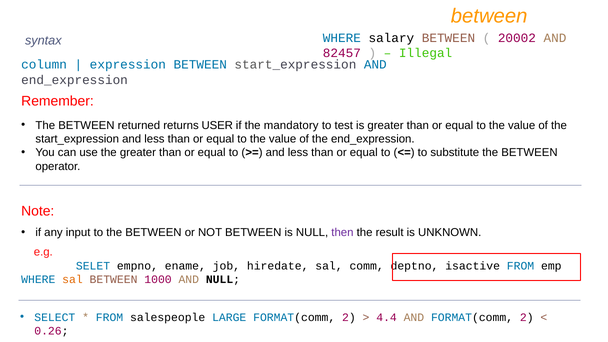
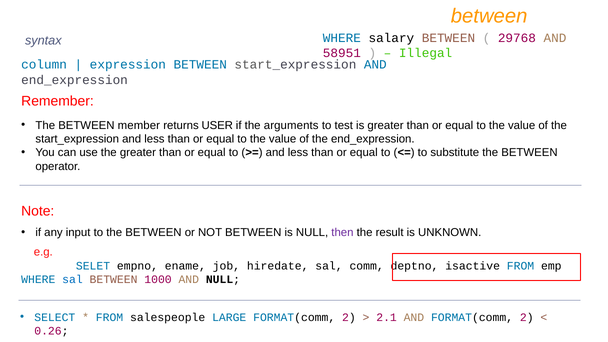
20002: 20002 -> 29768 (517, 38)
82457: 82457 -> 58951 (342, 53)
returned: returned -> member (139, 125)
mandatory: mandatory -> arguments (291, 125)
sal colour: orange -> blue (73, 279)
4.4: 4.4 -> 2.1 (387, 317)
